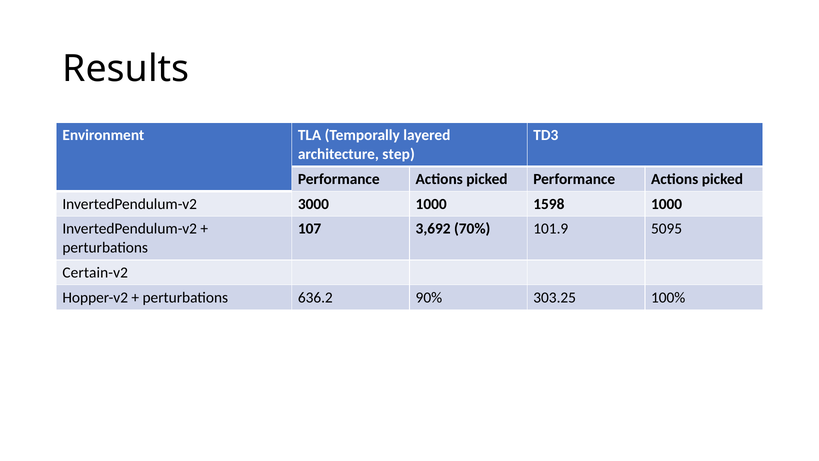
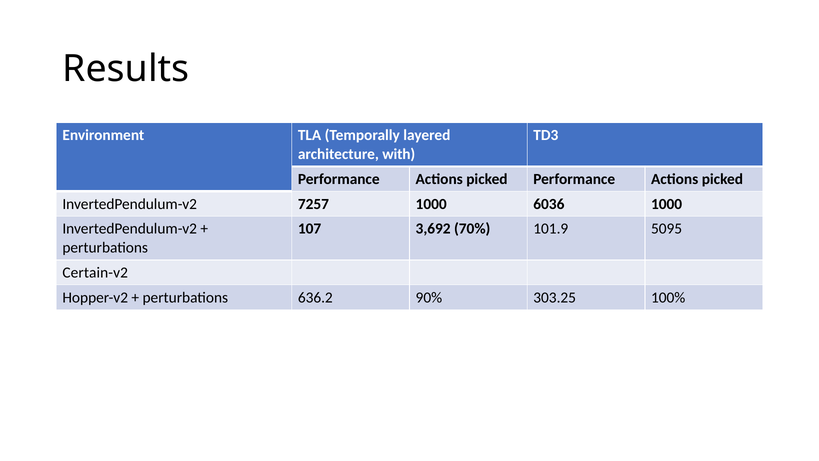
step: step -> with (399, 154)
3000: 3000 -> 7257 (313, 204)
1598: 1598 -> 6036 (549, 204)
